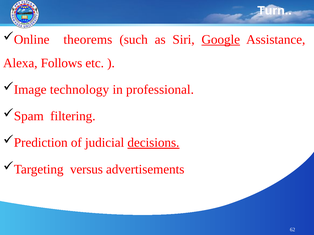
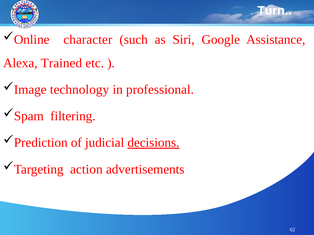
theorems: theorems -> character (88, 40)
Google underline: present -> none (221, 40)
Follows: Follows -> Trained (61, 63)
versus: versus -> action (86, 170)
